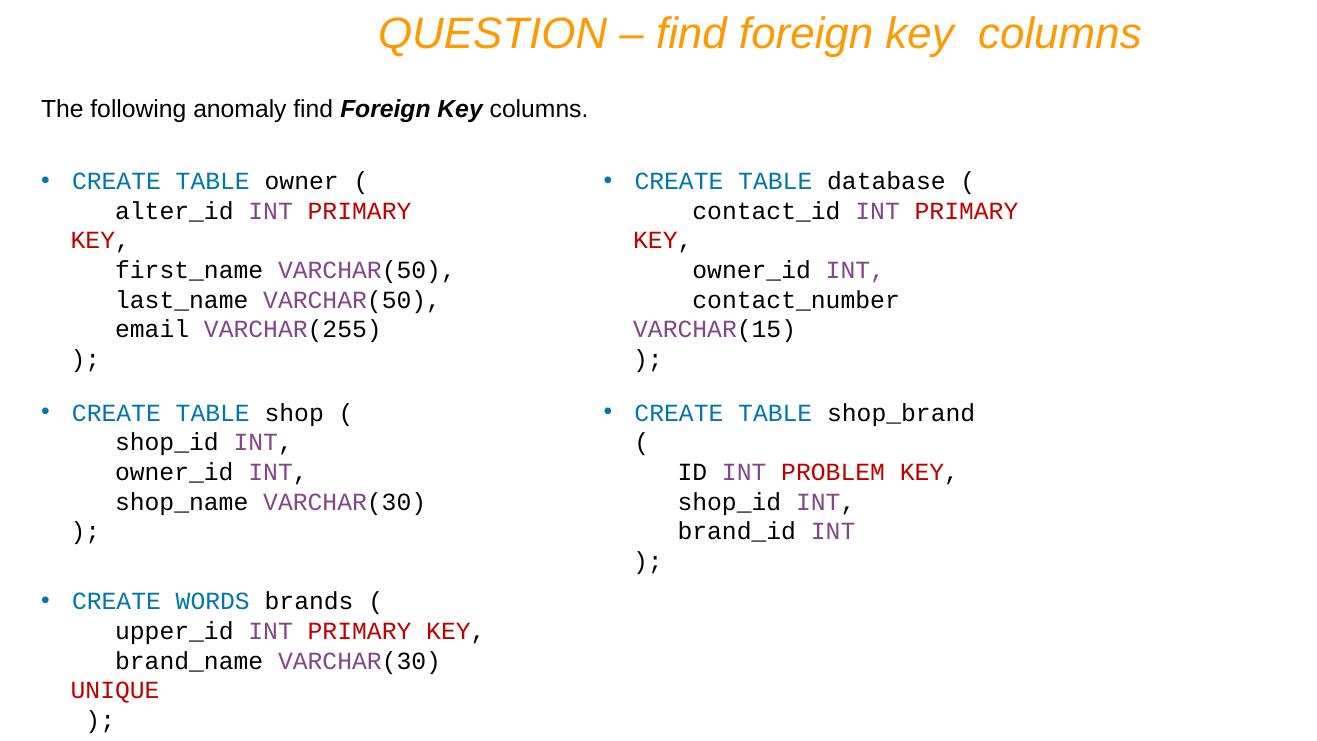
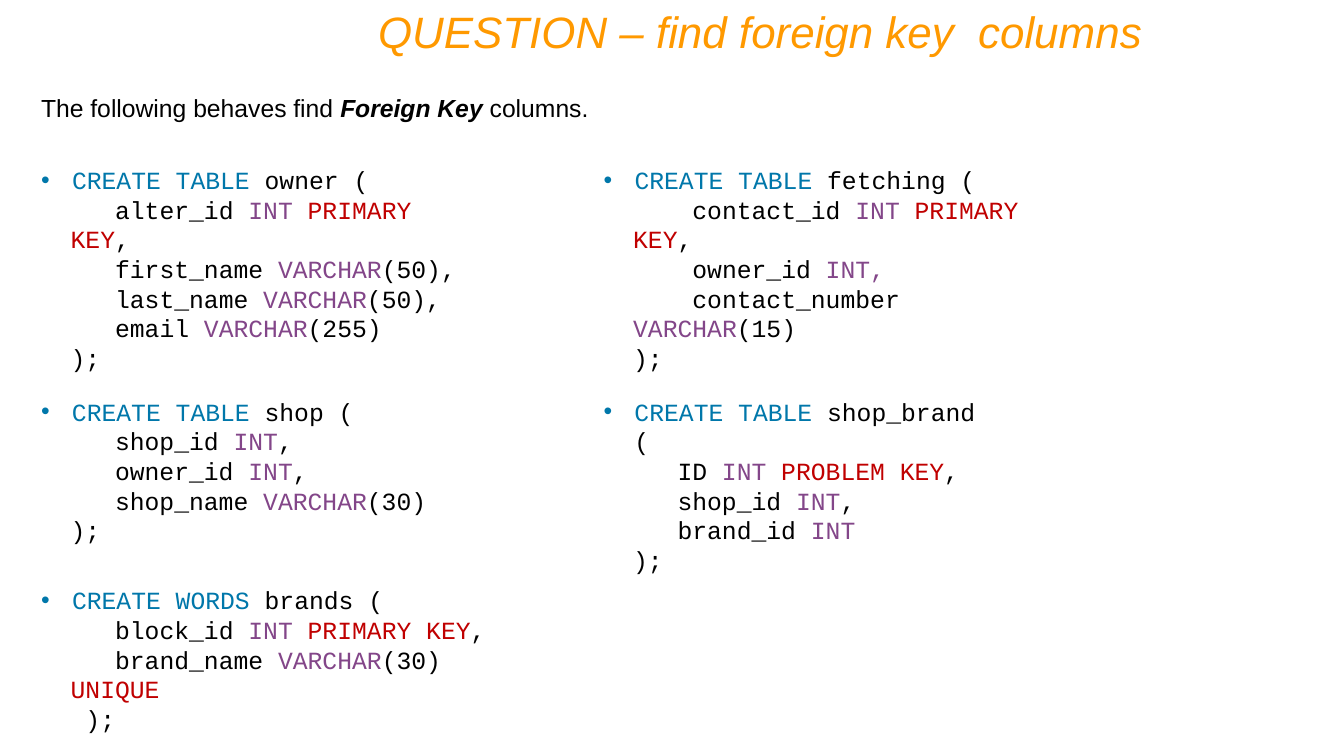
anomaly: anomaly -> behaves (240, 110)
database: database -> fetching (886, 181)
upper_id: upper_id -> block_id (174, 631)
